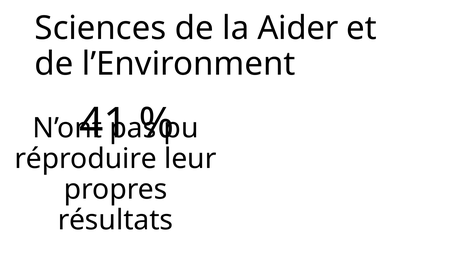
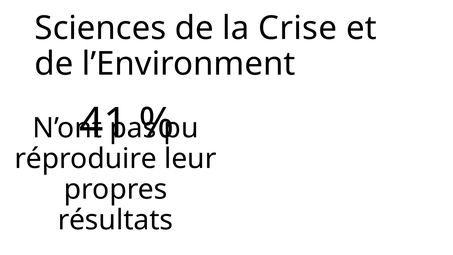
Aider: Aider -> Crise (298, 28)
